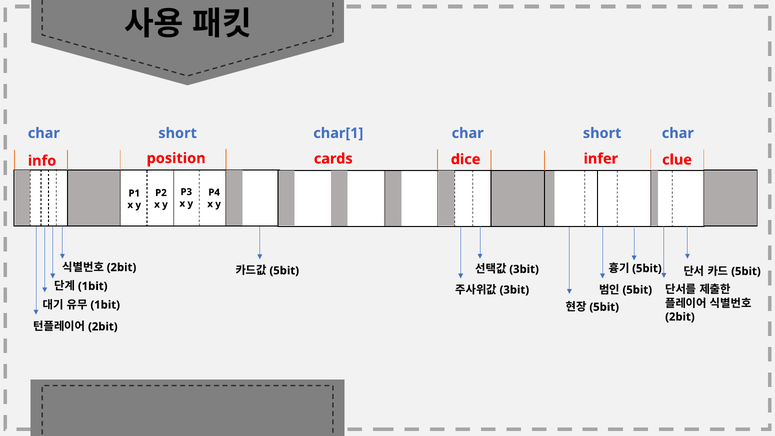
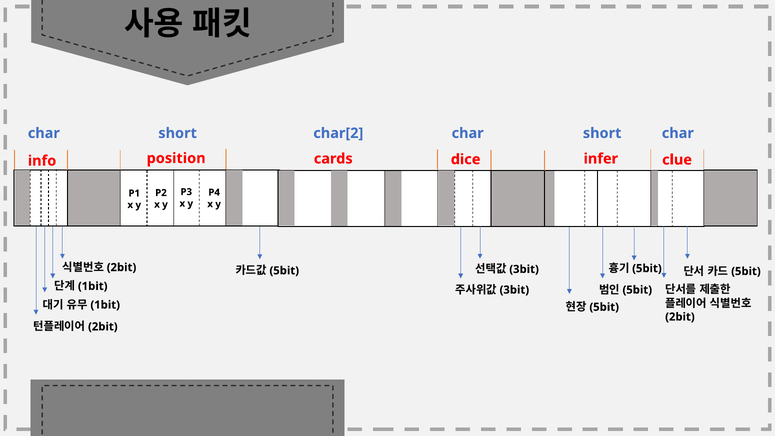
char[1: char[1 -> char[2 (338, 133)
